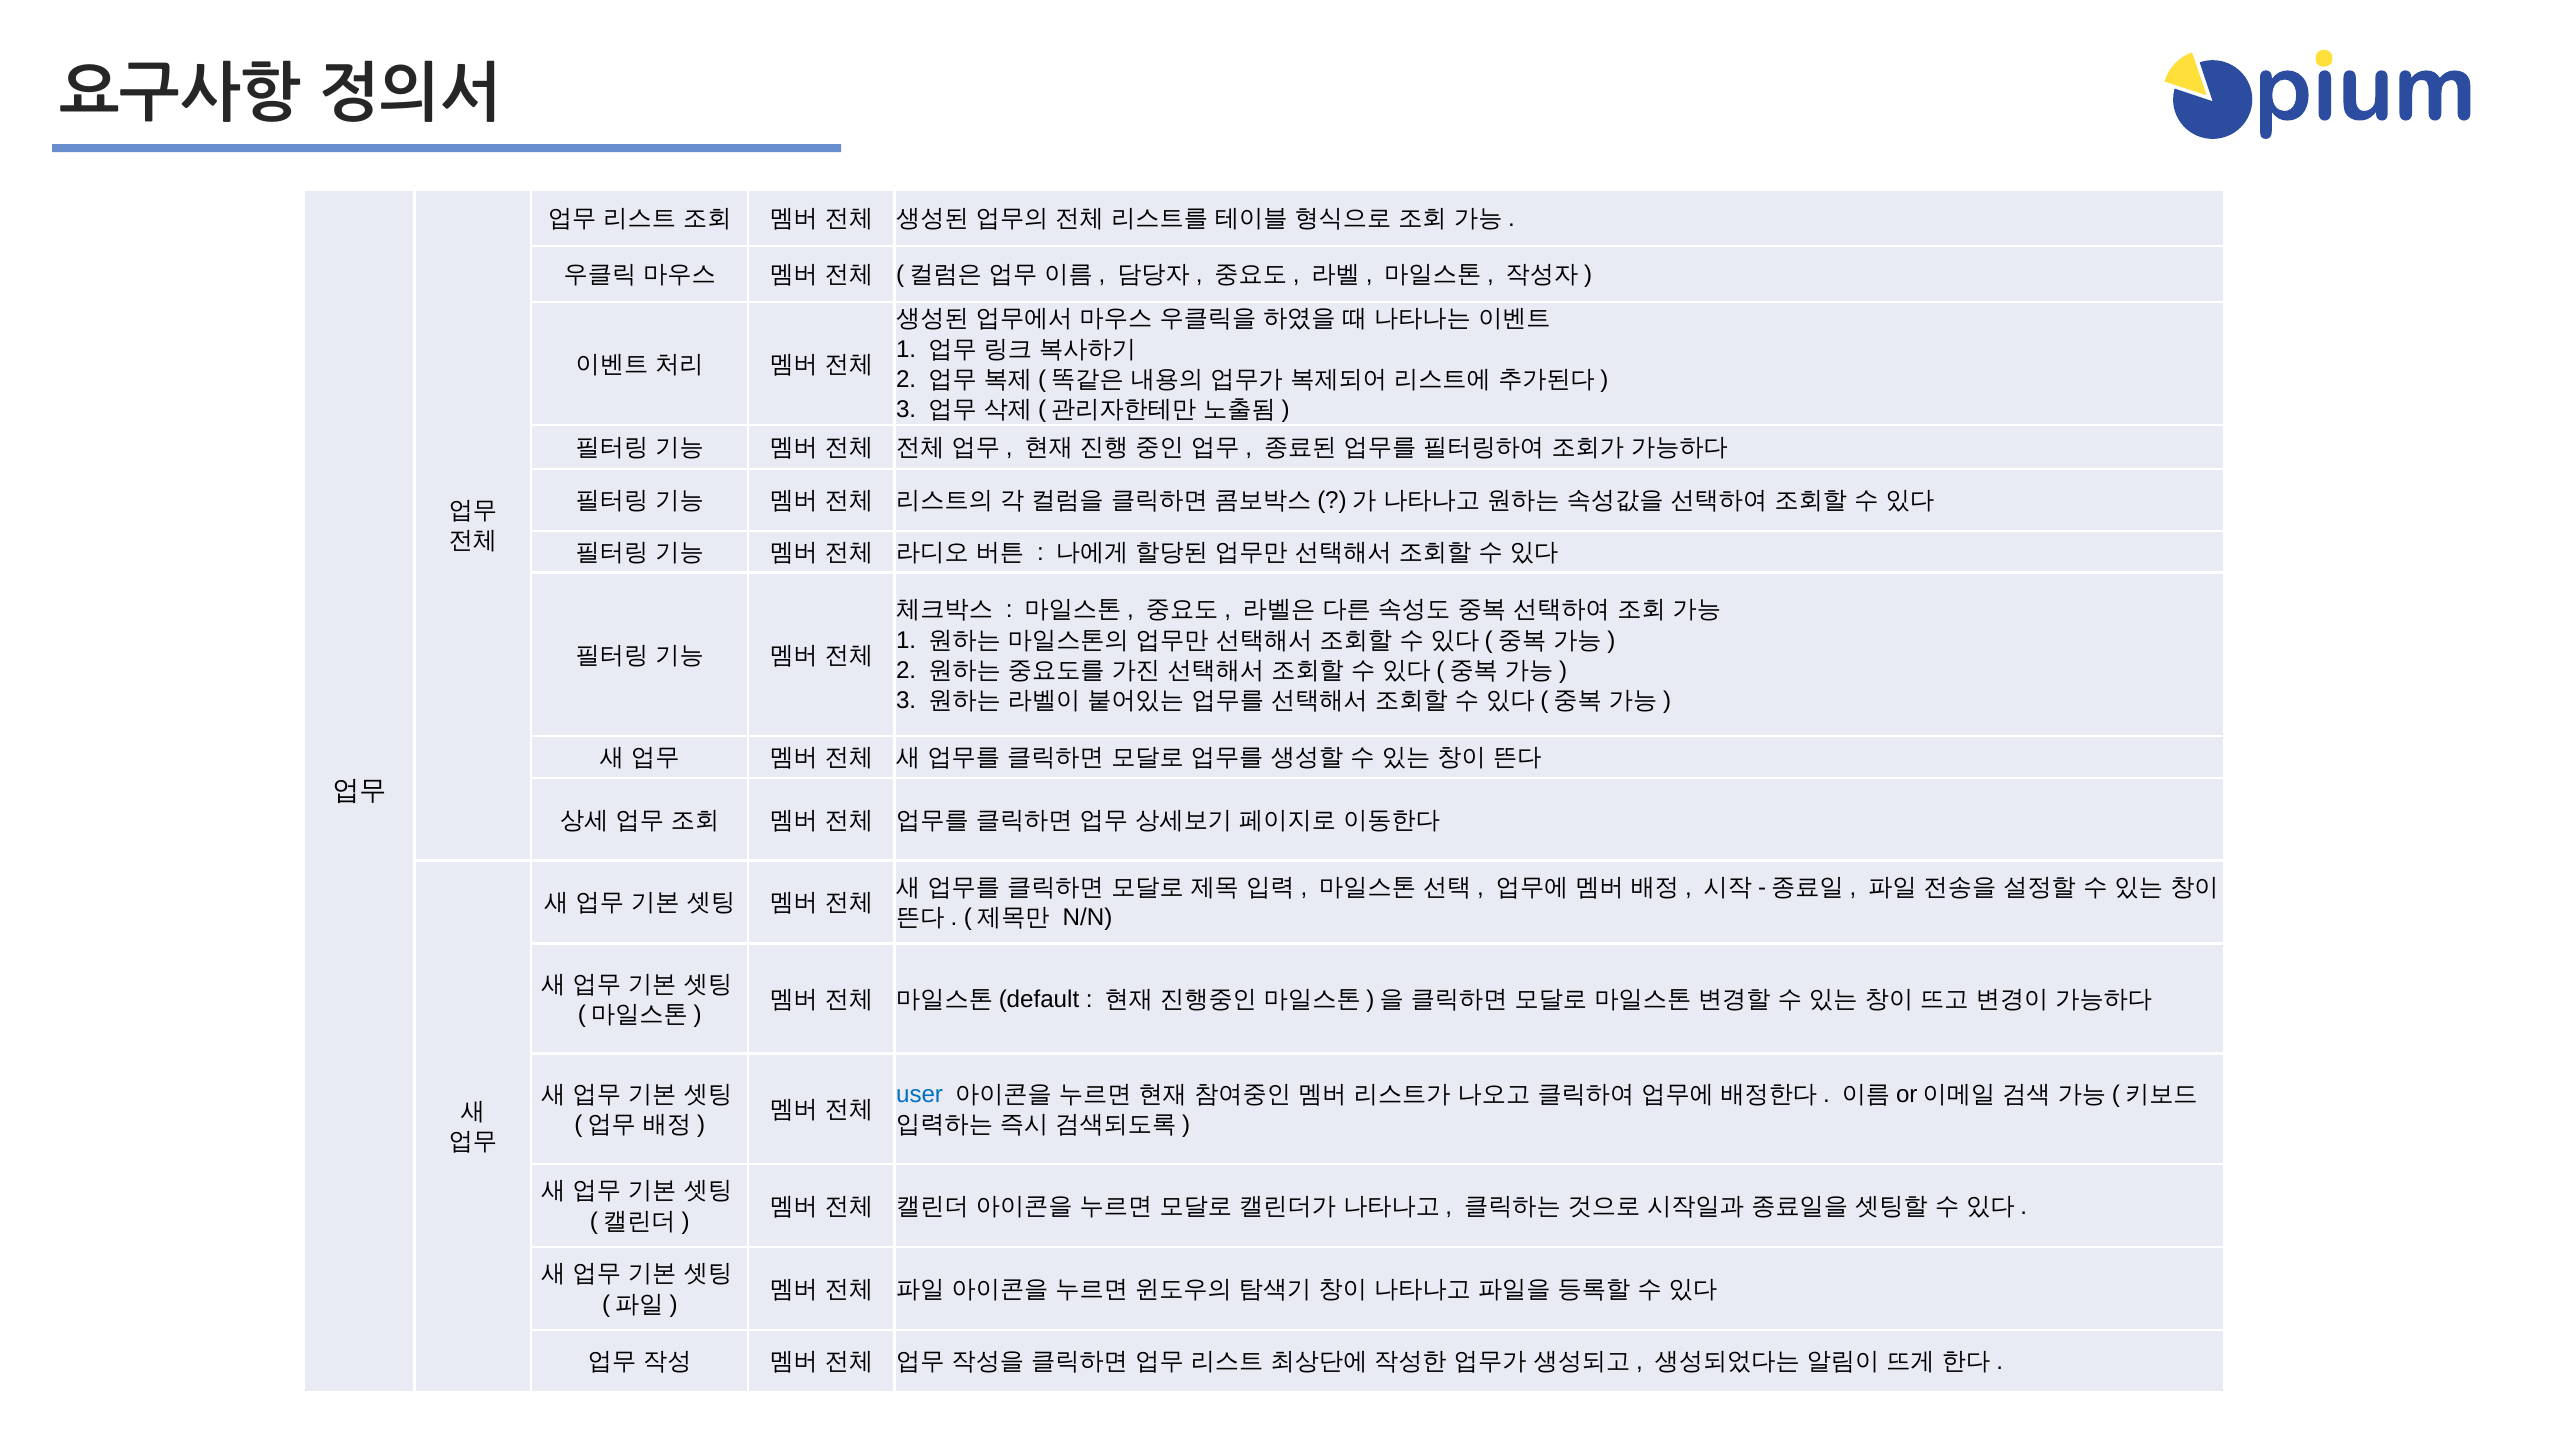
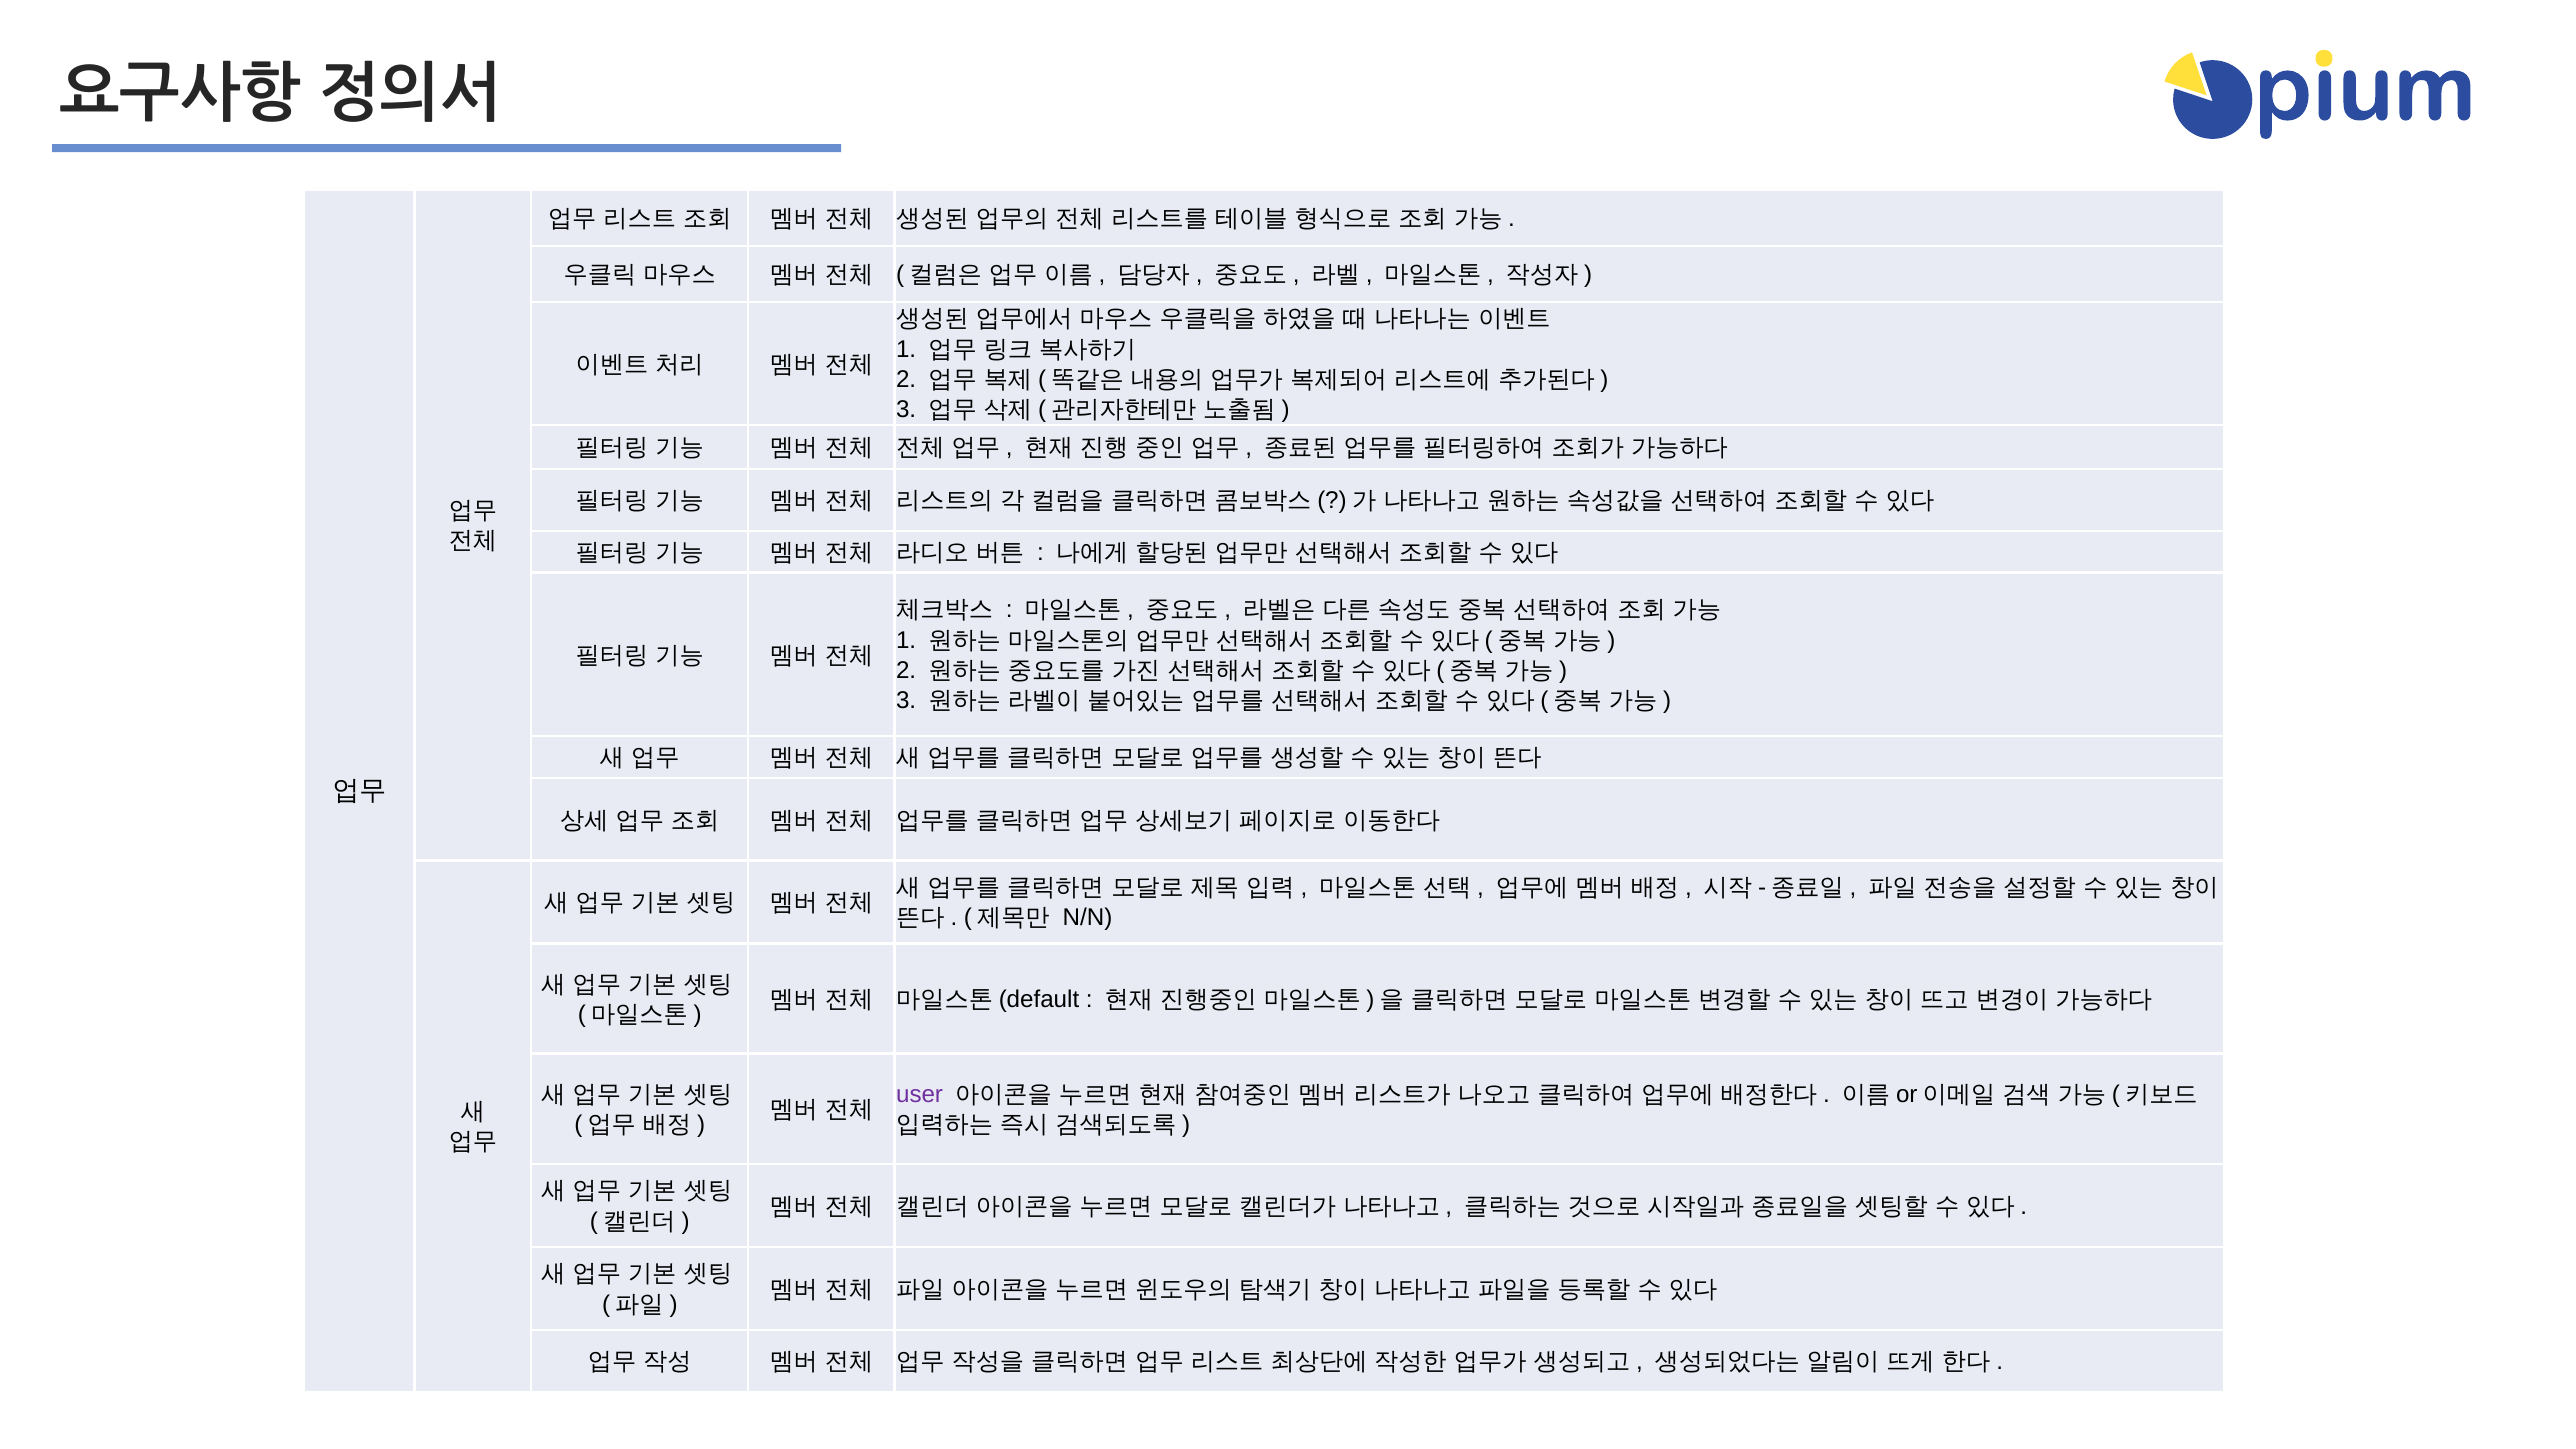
user colour: blue -> purple (920, 1094)
